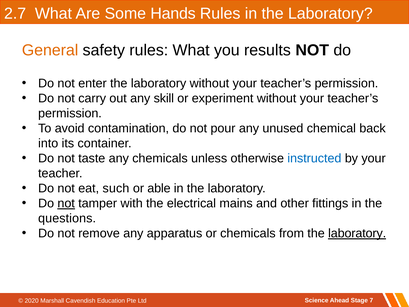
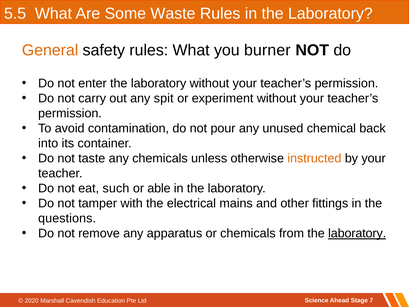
2.7: 2.7 -> 5.5 (15, 13)
Hands: Hands -> Waste (173, 13)
results: results -> burner (267, 50)
skill: skill -> spit (164, 98)
instructed colour: blue -> orange (314, 158)
not underline: present -> none (66, 203)
